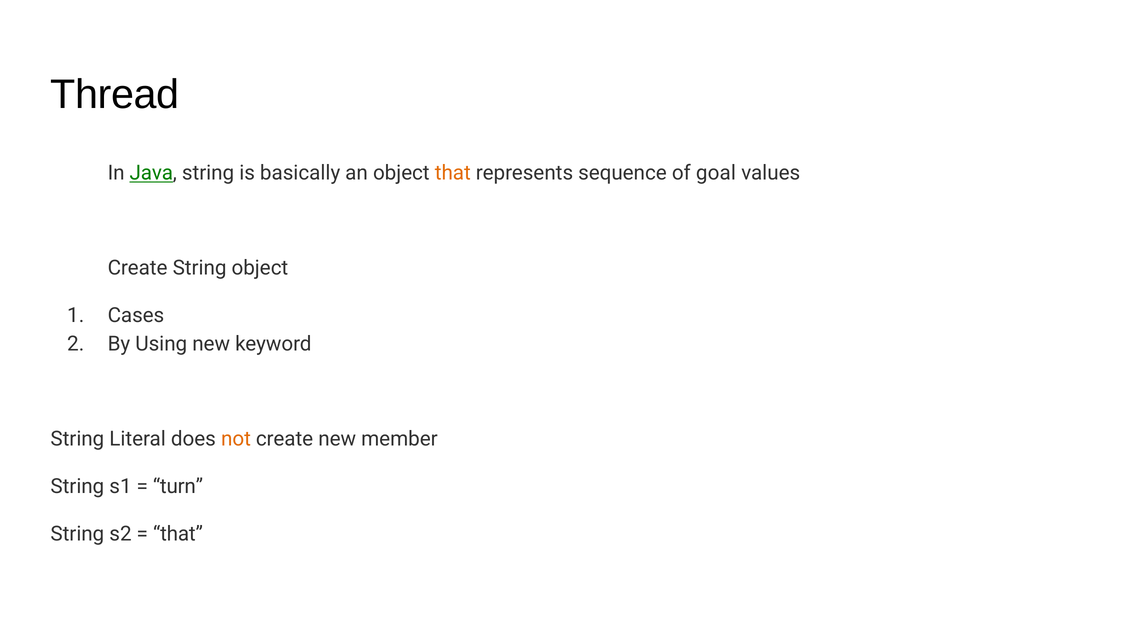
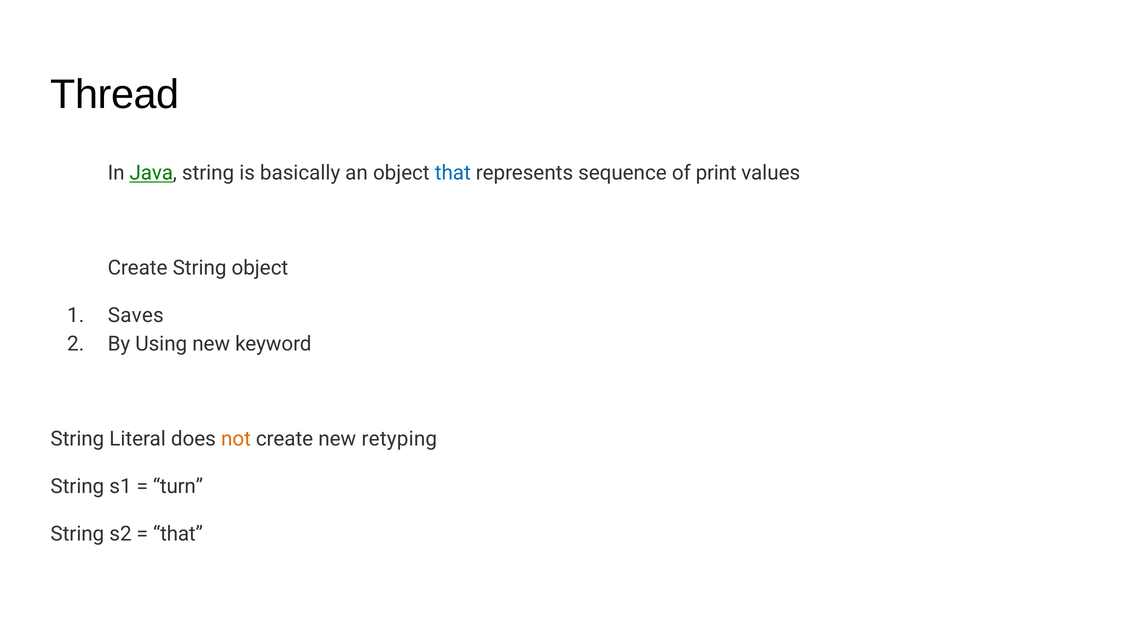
that colour: orange -> blue (453, 173)
goal: goal -> print (716, 173)
Cases: Cases -> Saves (136, 316)
member: member -> retyping (399, 439)
